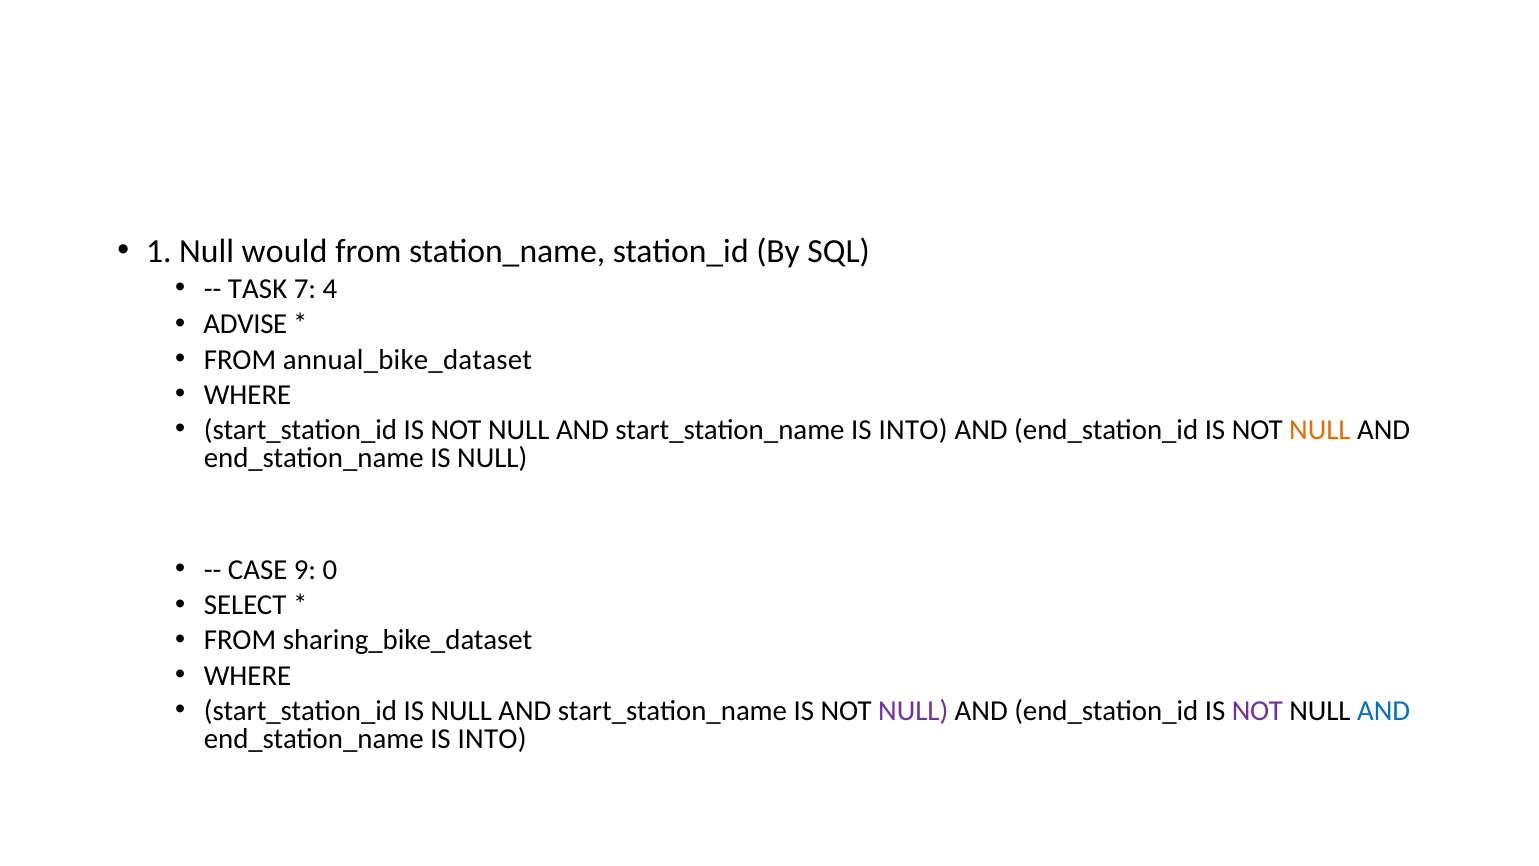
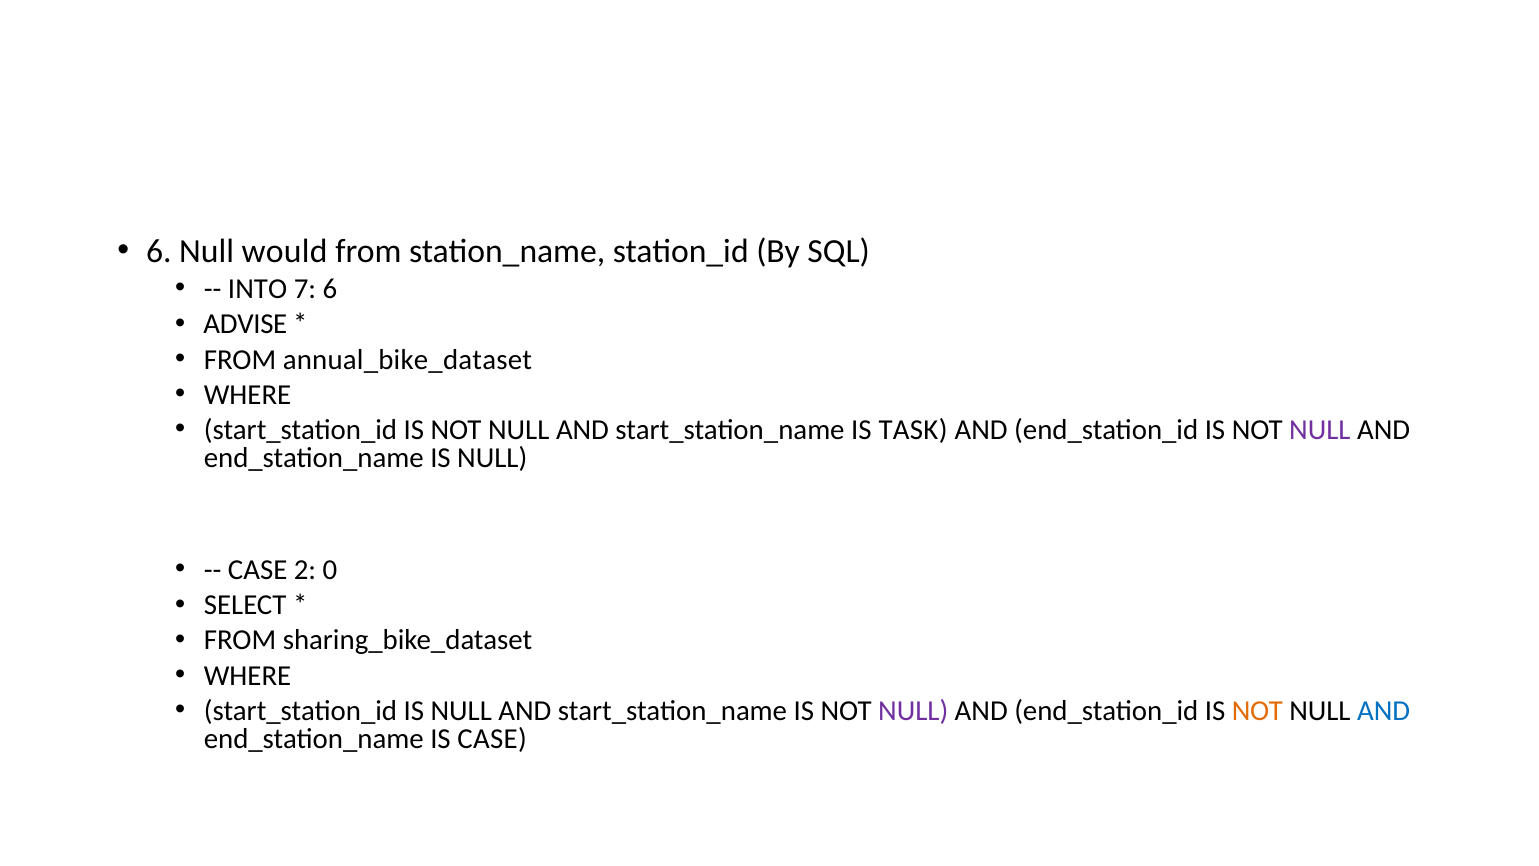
1: 1 -> 6 (159, 251)
TASK: TASK -> INTO (258, 289)
7 4: 4 -> 6 (330, 289)
start_station_name IS INTO: INTO -> TASK (913, 430)
NULL colour: orange -> purple (1320, 430)
9: 9 -> 2 (305, 570)
NOT colour: purple -> orange (1257, 711)
end_station_name IS INTO: INTO -> CASE (492, 739)
